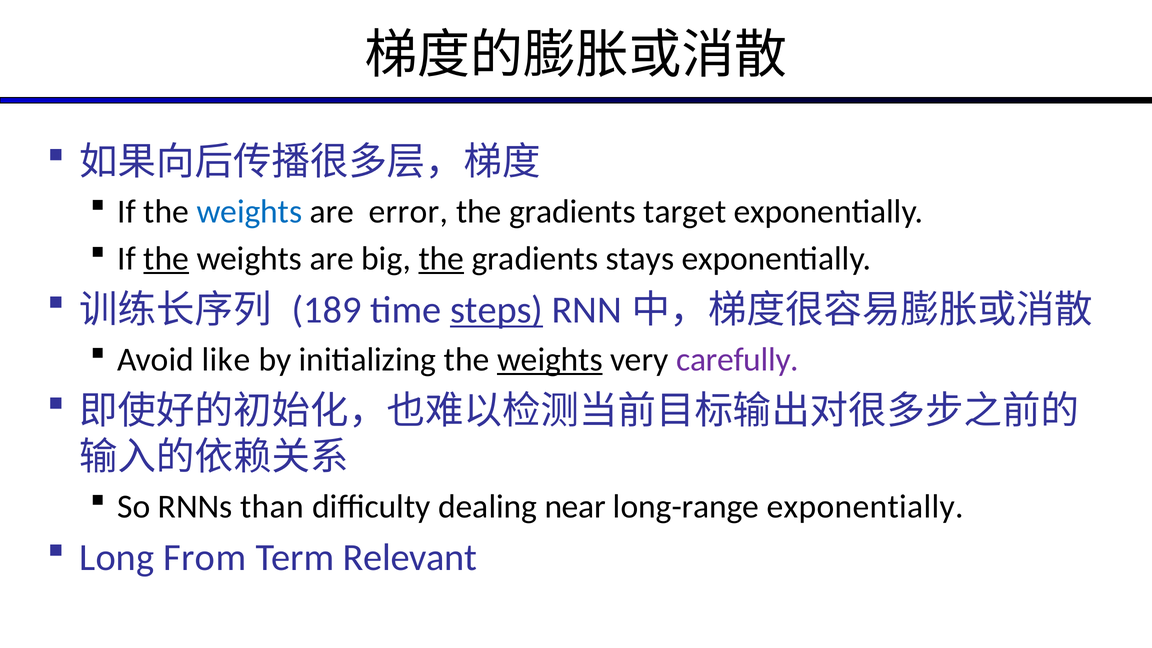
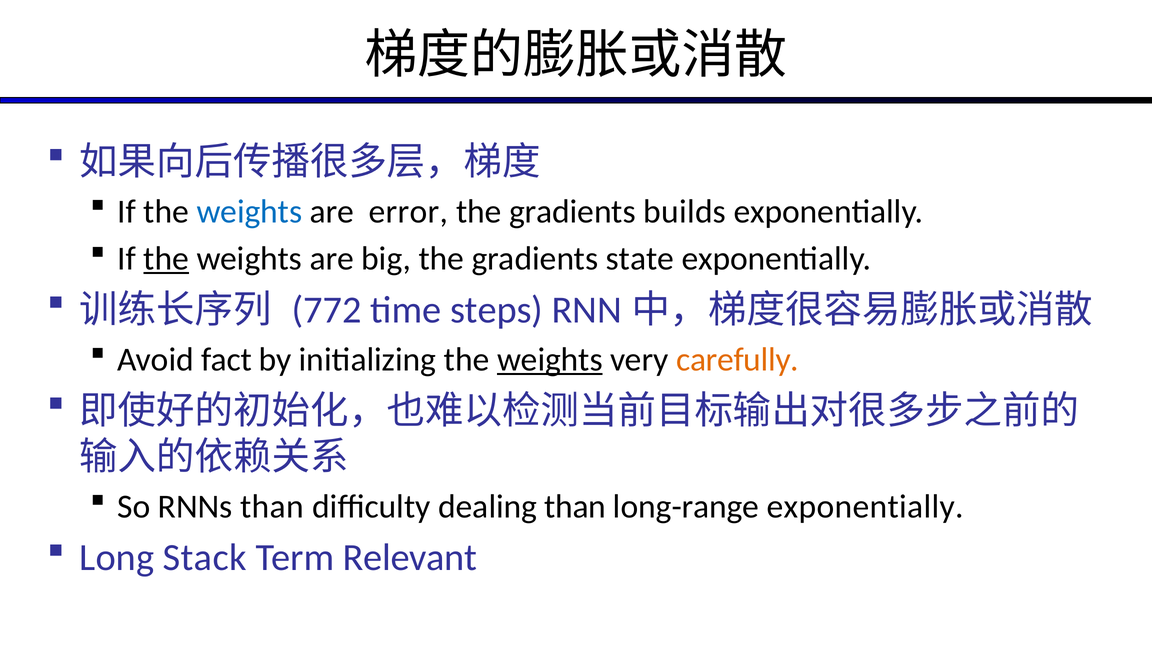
target: target -> builds (685, 212)
the underline: present -> none (441, 259)
stays: stays -> state (640, 259)
189: 189 -> 772 (327, 310)
steps underline: present -> none (497, 310)
like: like -> fact (226, 360)
carefully colour: purple -> orange (738, 360)
dealing near: near -> than (575, 507)
From: From -> Stack (205, 558)
